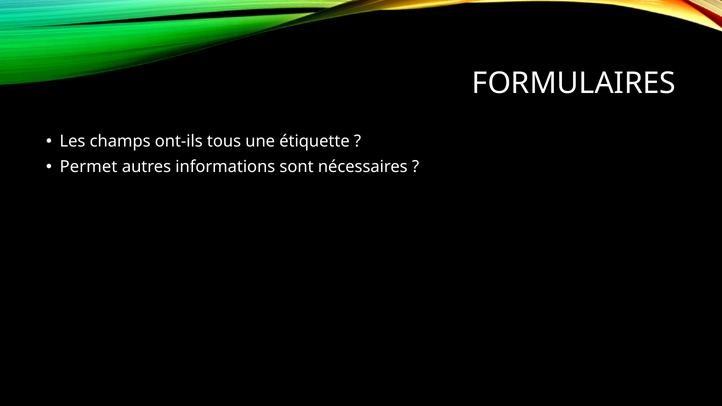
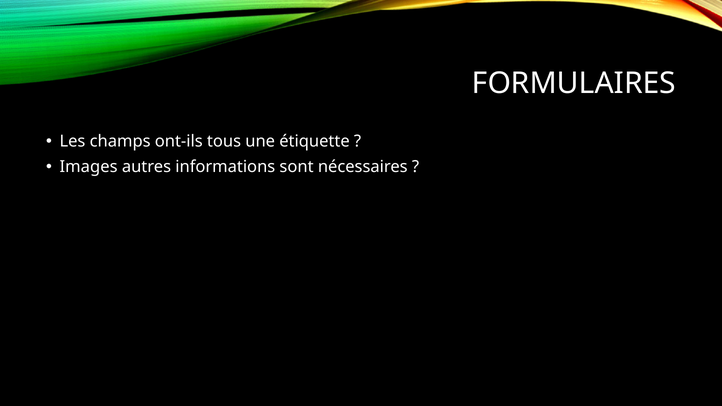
Permet: Permet -> Images (89, 167)
